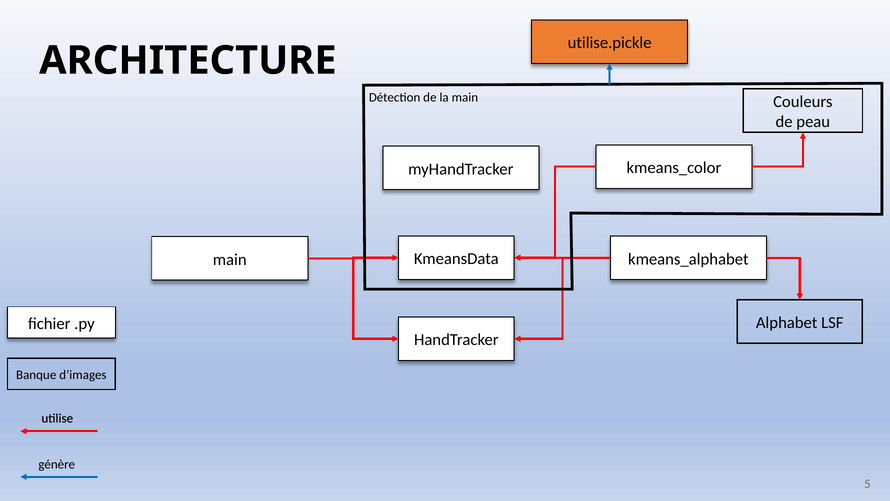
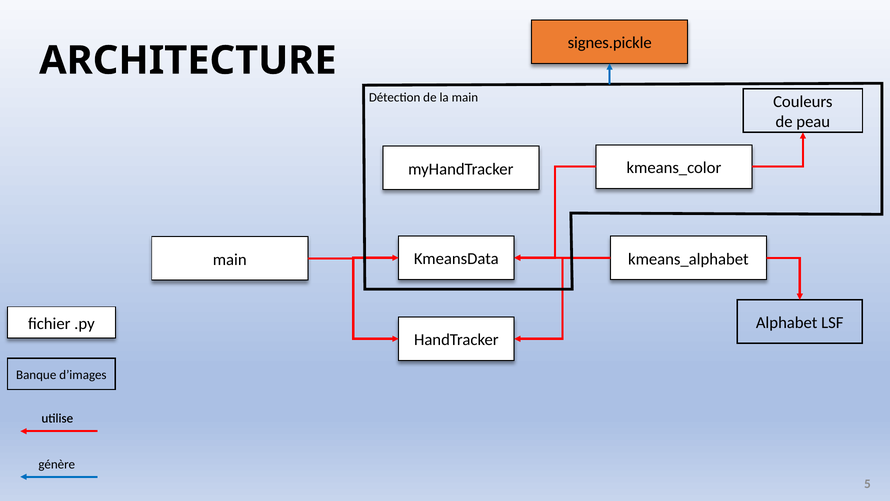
utilise.pickle: utilise.pickle -> signes.pickle (610, 43)
